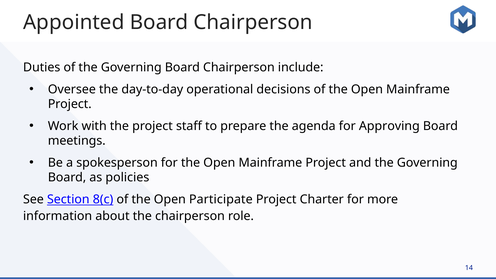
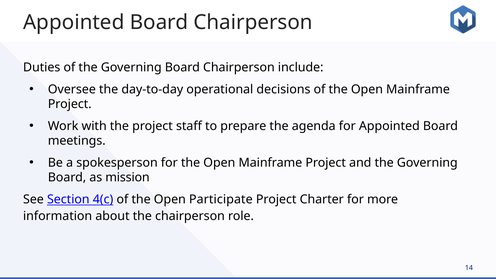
for Approving: Approving -> Appointed (389, 126)
policies: policies -> mission (127, 177)
8(c: 8(c -> 4(c (103, 199)
